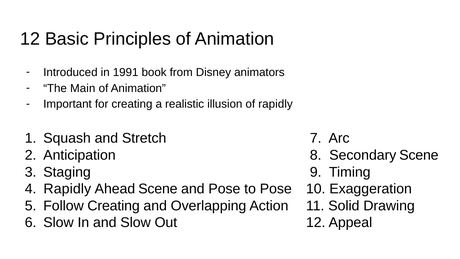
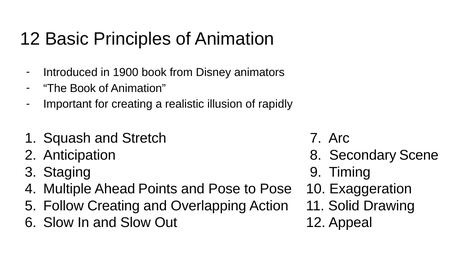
1991: 1991 -> 1900 (126, 72)
The Main: Main -> Book (83, 88)
Rapidly: Rapidly -> Multiple (67, 189)
Ahead Scene: Scene -> Points (158, 189)
